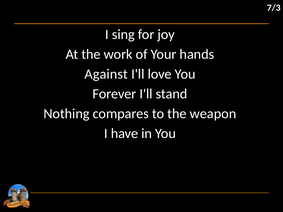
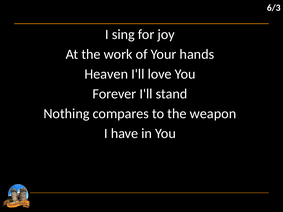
7/3: 7/3 -> 6/3 (274, 8)
Against: Against -> Heaven (106, 74)
